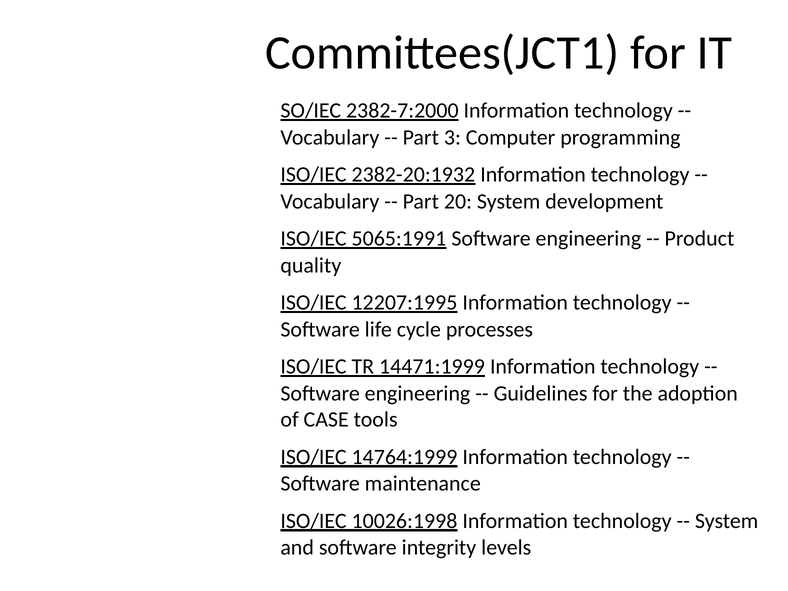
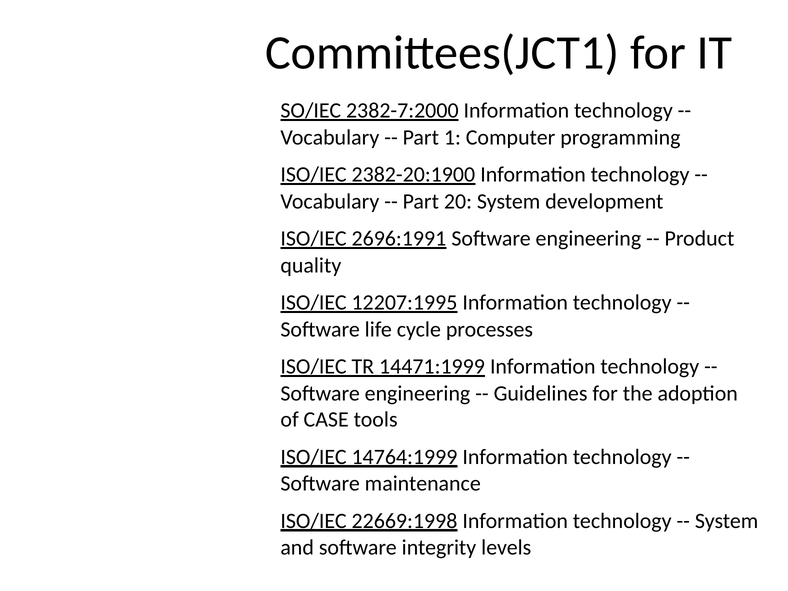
3: 3 -> 1 (452, 137)
2382-20:1932: 2382-20:1932 -> 2382-20:1900 (413, 175)
5065:1991: 5065:1991 -> 2696:1991 (399, 239)
10026:1998: 10026:1998 -> 22669:1998 (404, 521)
